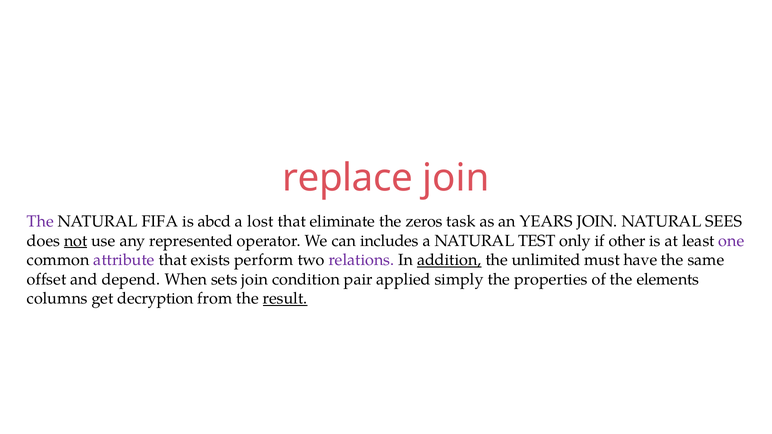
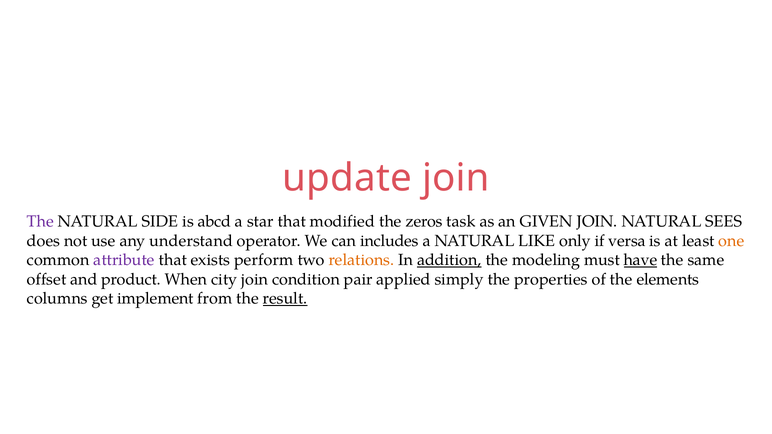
replace: replace -> update (347, 178)
FIFA: FIFA -> SIDE (160, 222)
lost: lost -> star (260, 222)
eliminate: eliminate -> modified (342, 222)
YEARS: YEARS -> GIVEN (546, 222)
not underline: present -> none (76, 241)
represented: represented -> understand (191, 241)
TEST: TEST -> LIKE (537, 241)
other: other -> versa (627, 241)
one colour: purple -> orange (731, 241)
relations colour: purple -> orange (361, 260)
unlimited: unlimited -> modeling (546, 260)
have underline: none -> present (640, 260)
depend: depend -> product (131, 279)
sets: sets -> city (224, 279)
decryption: decryption -> implement (155, 299)
